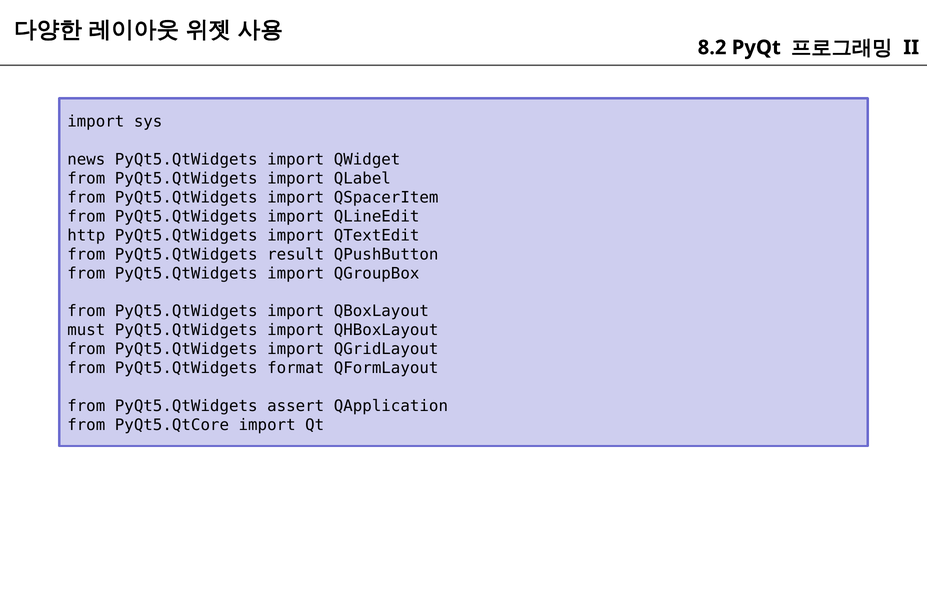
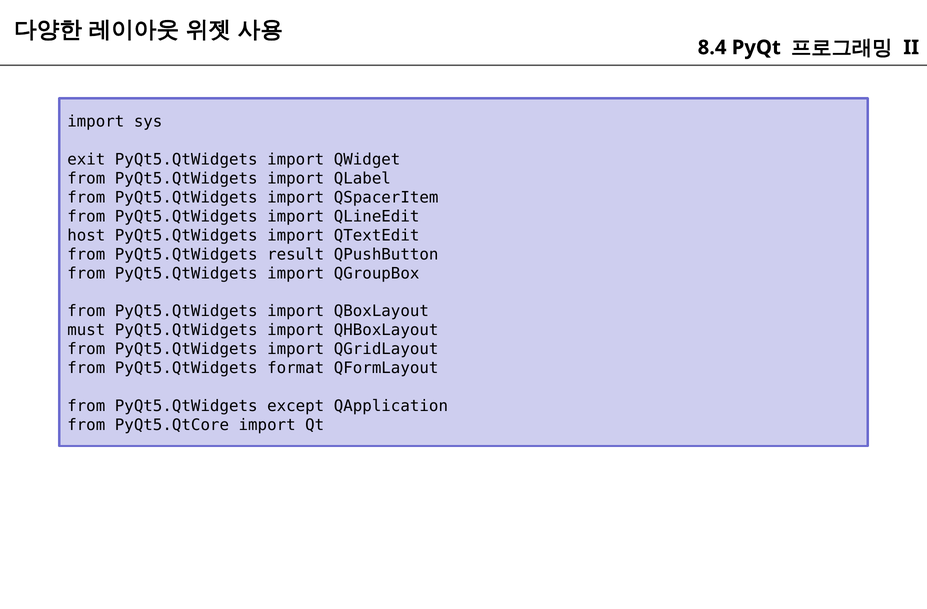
8.2: 8.2 -> 8.4 (712, 48)
news: news -> exit (86, 160)
http: http -> host (86, 235)
assert: assert -> except (296, 406)
